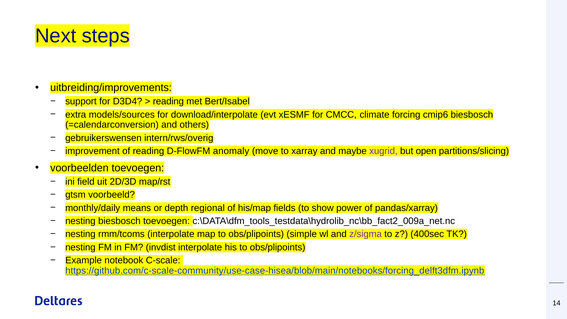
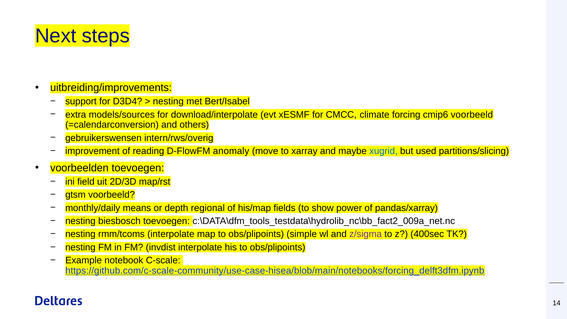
reading: reading -> nesting (168, 101)
cmip6 biesbosch: biesbosch -> voorbeeld (472, 115)
xugrid colour: purple -> blue (383, 151)
open: open -> used (426, 151)
